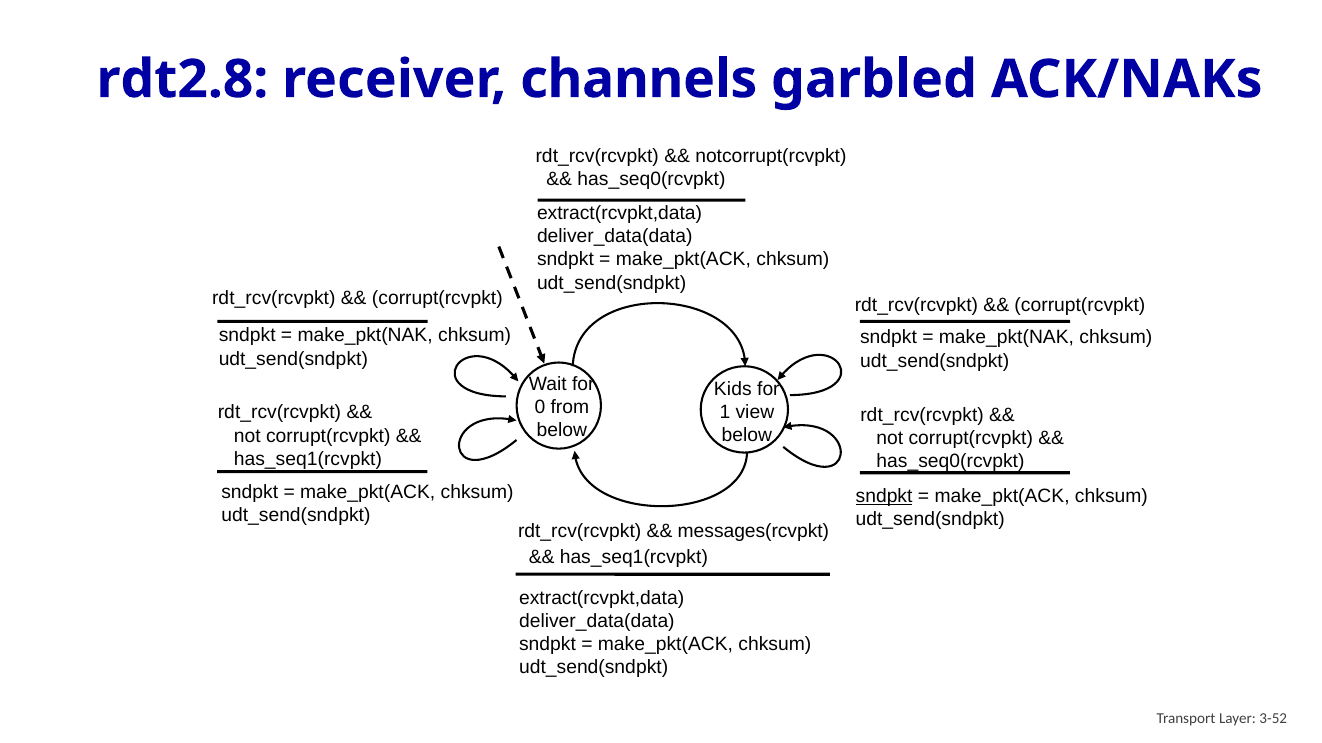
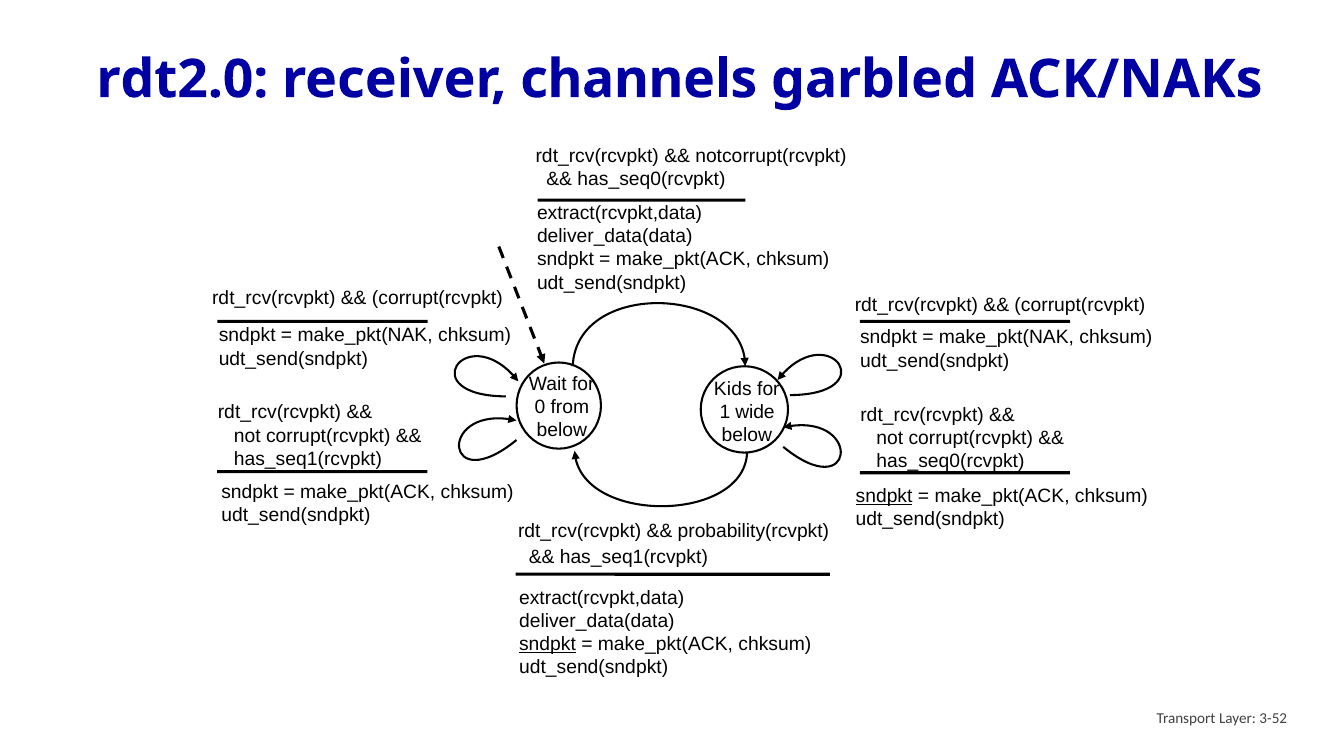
rdt2.8: rdt2.8 -> rdt2.0 (182, 80)
view: view -> wide (755, 413)
messages(rcvpkt: messages(rcvpkt -> probability(rcvpkt (753, 532)
sndpkt underline: none -> present (548, 645)
